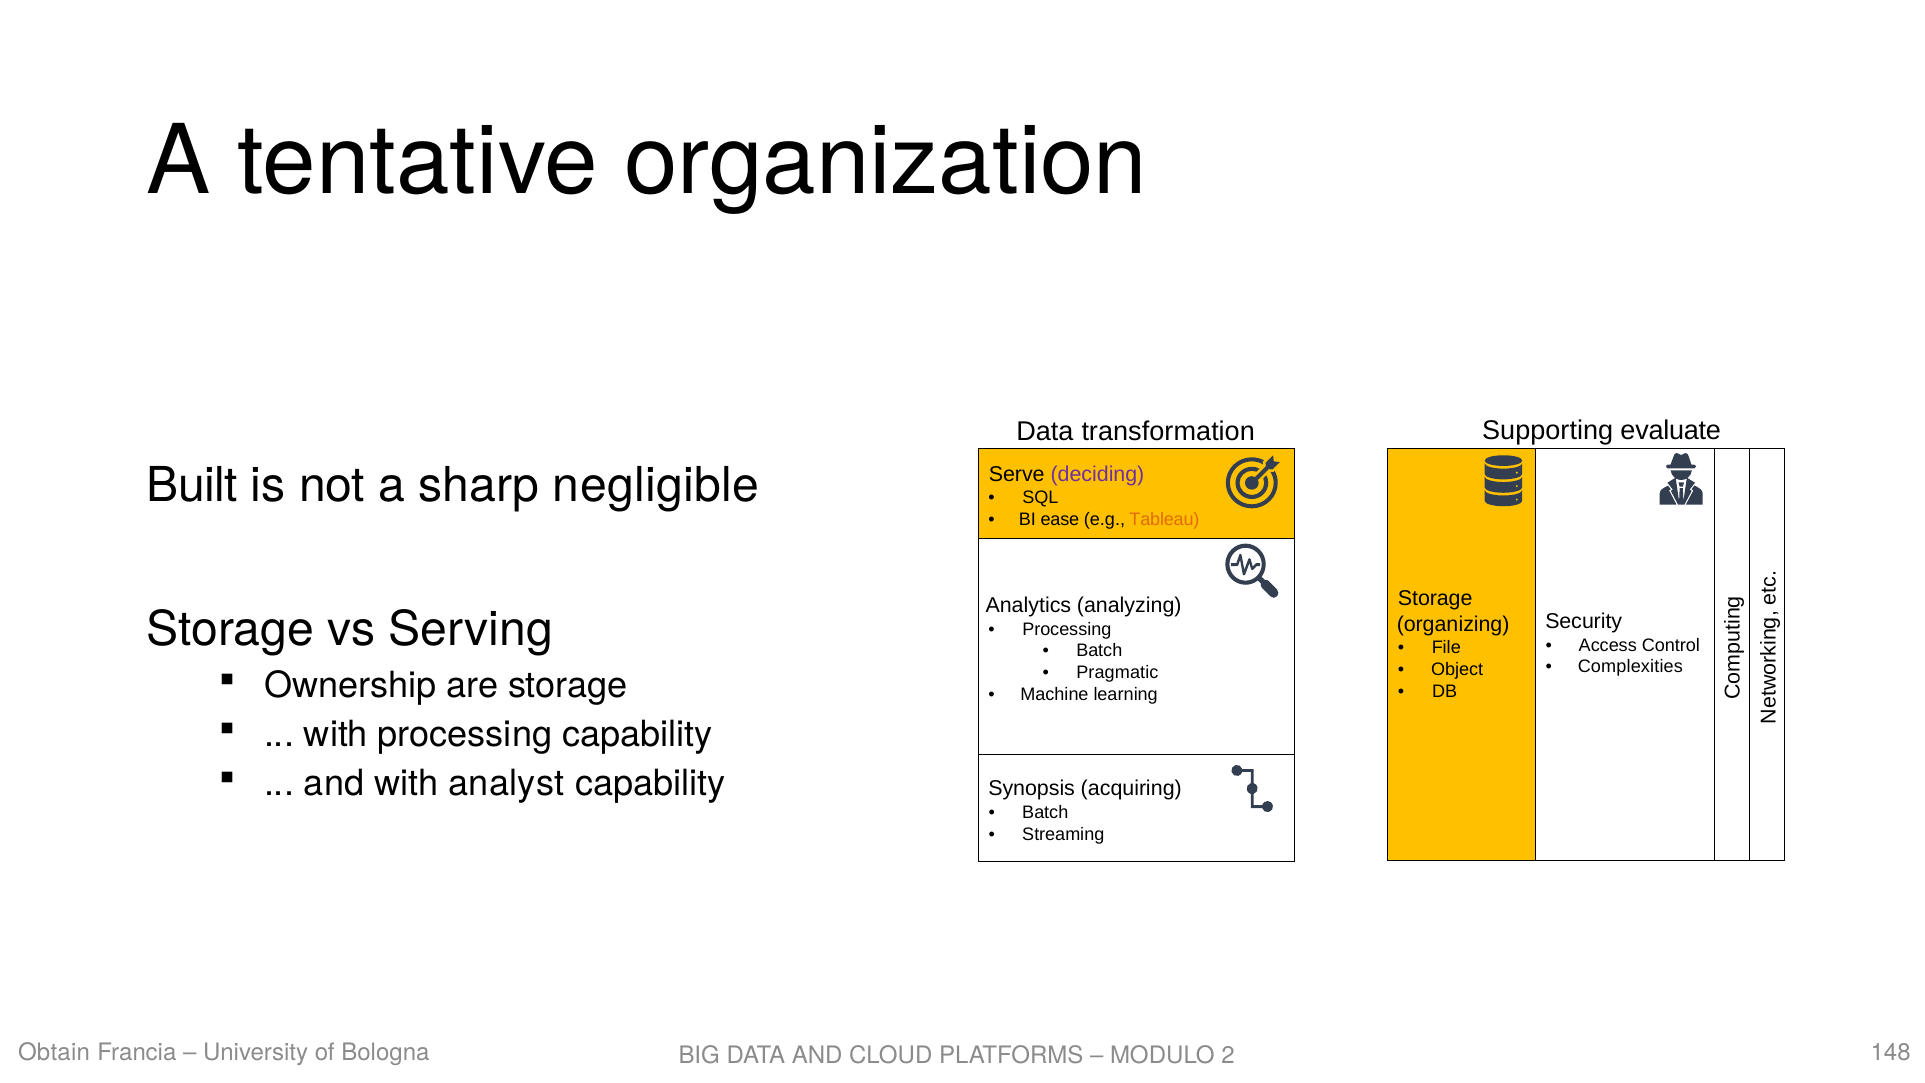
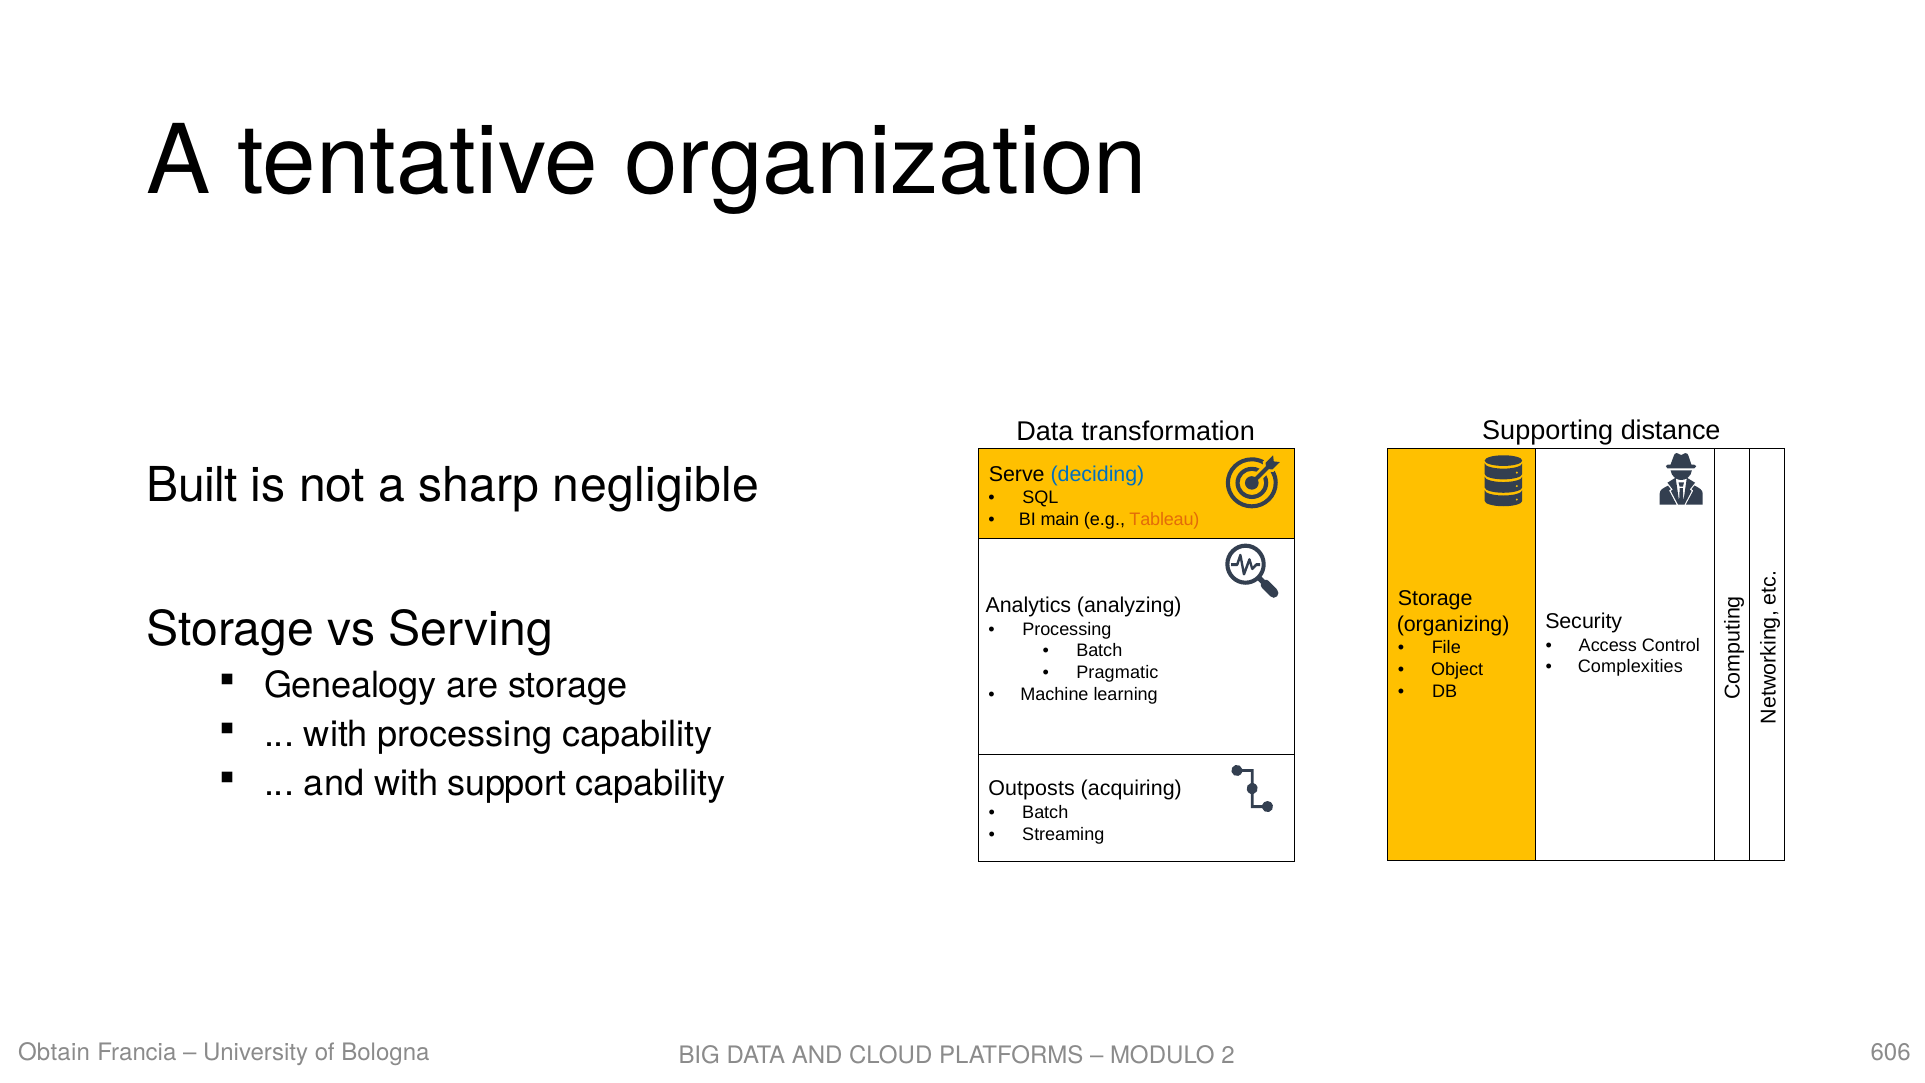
evaluate: evaluate -> distance (1671, 430)
deciding colour: purple -> blue (1097, 474)
ease: ease -> main (1060, 519)
Ownership: Ownership -> Genealogy (350, 686)
analyst: analyst -> support (507, 784)
Synopsis: Synopsis -> Outposts (1032, 789)
148: 148 -> 606 (1891, 1053)
